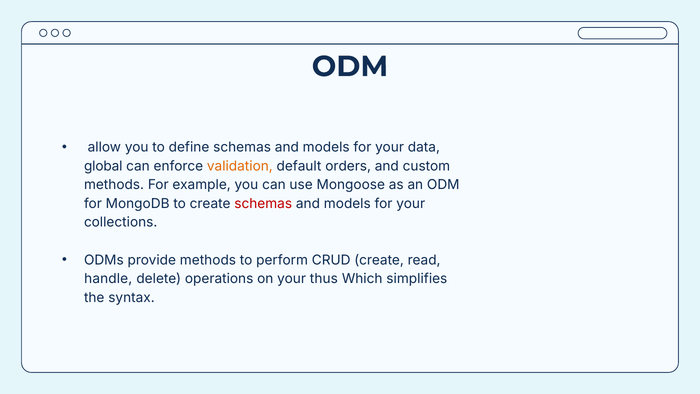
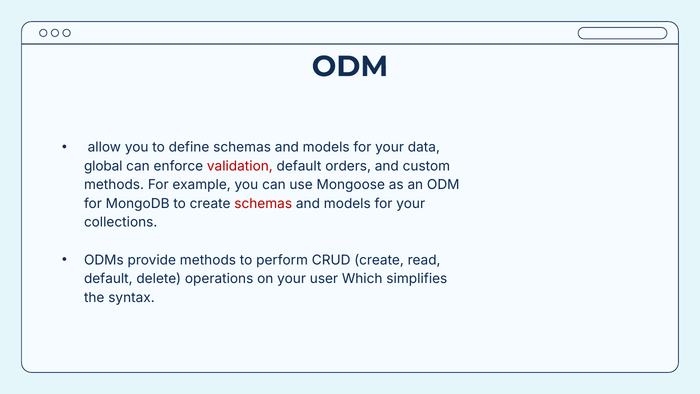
validation colour: orange -> red (240, 166)
handle: handle -> default (108, 279)
thus: thus -> user (324, 279)
